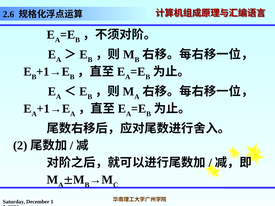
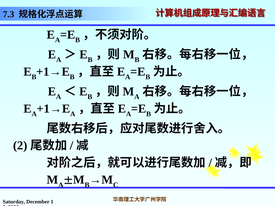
2.6: 2.6 -> 7.3 (8, 14)
